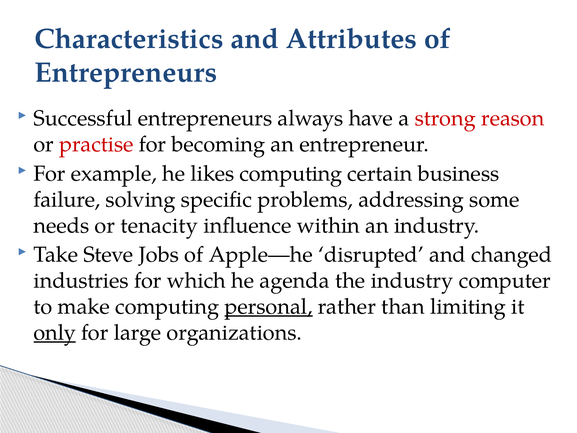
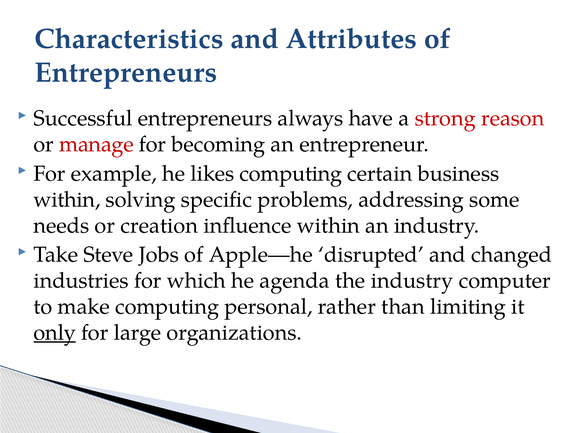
practise: practise -> manage (96, 144)
failure: failure -> within (67, 199)
tenacity: tenacity -> creation (159, 225)
personal underline: present -> none (269, 307)
